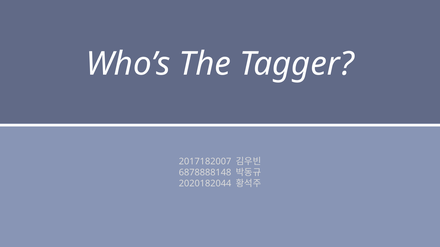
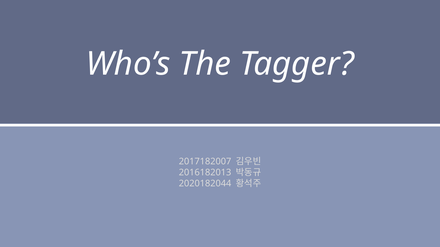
6878888148: 6878888148 -> 2016182013 (205, 173)
